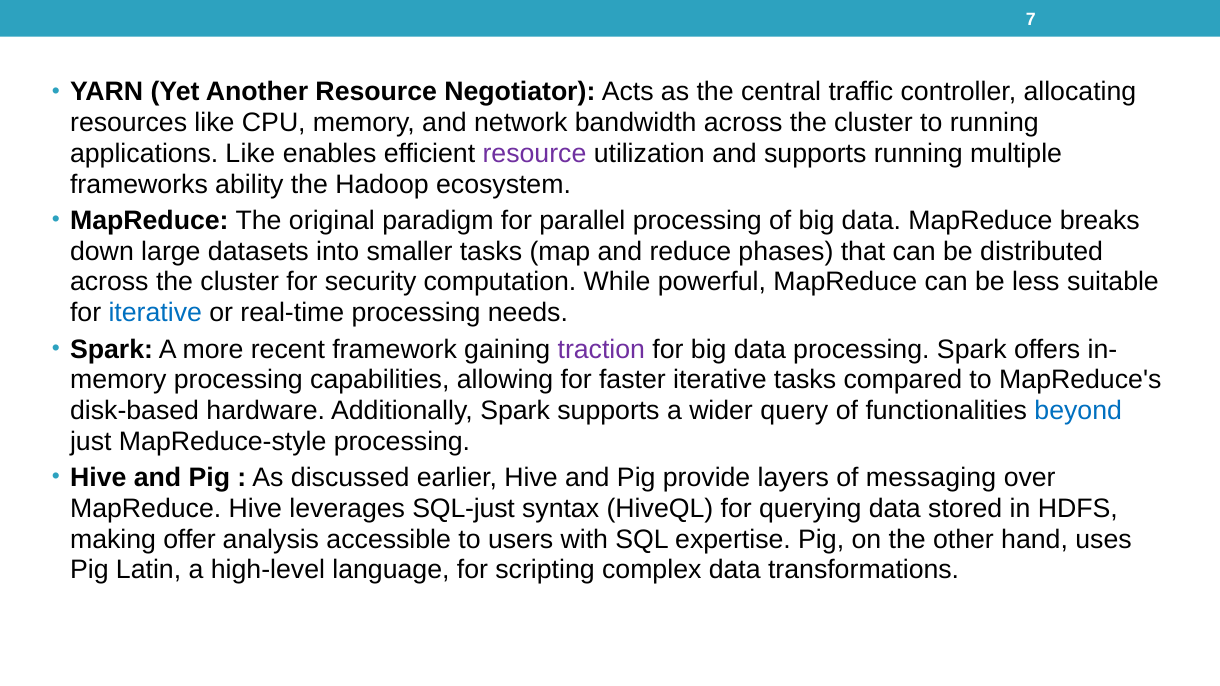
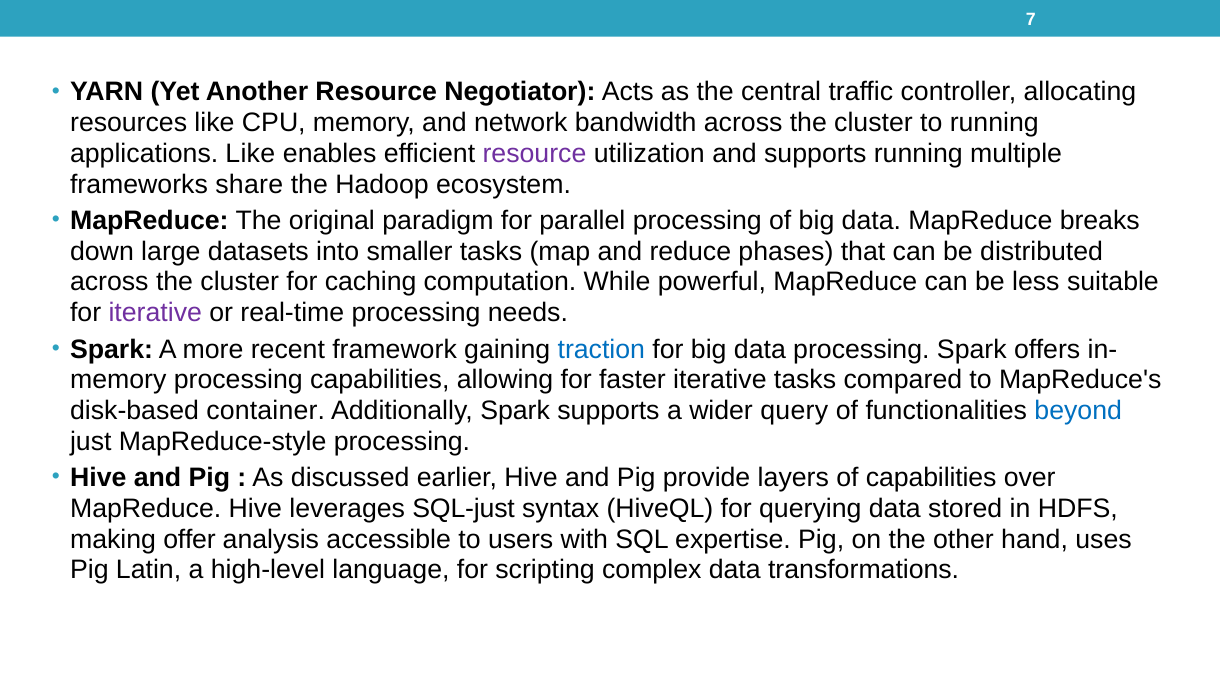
ability: ability -> share (249, 184)
security: security -> caching (371, 282)
iterative colour: blue -> purple (155, 313)
traction colour: purple -> blue (601, 349)
hardware: hardware -> container (266, 411)
of messaging: messaging -> capabilities (931, 478)
